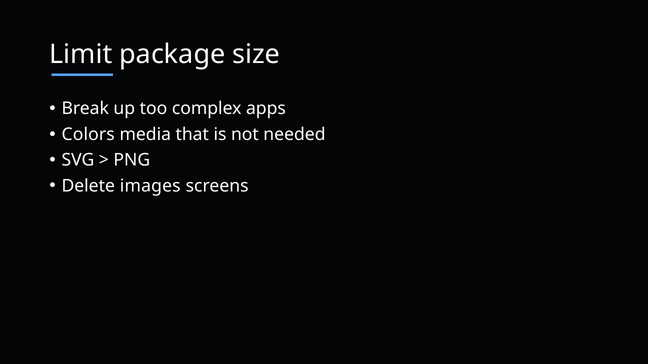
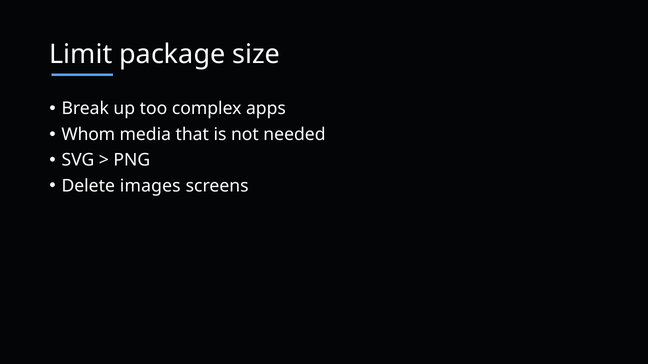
Colors: Colors -> Whom (88, 135)
